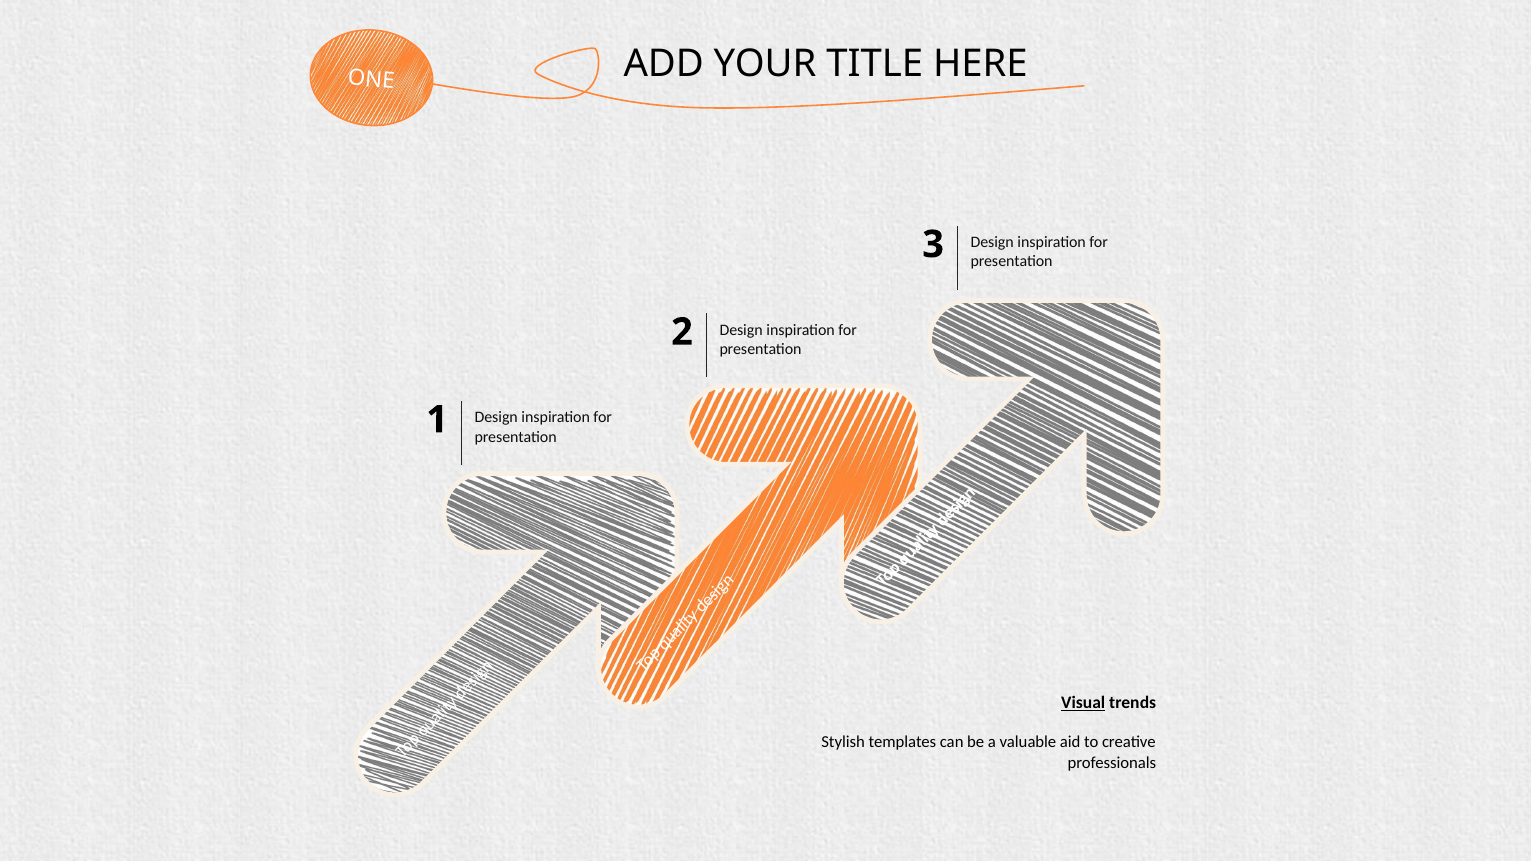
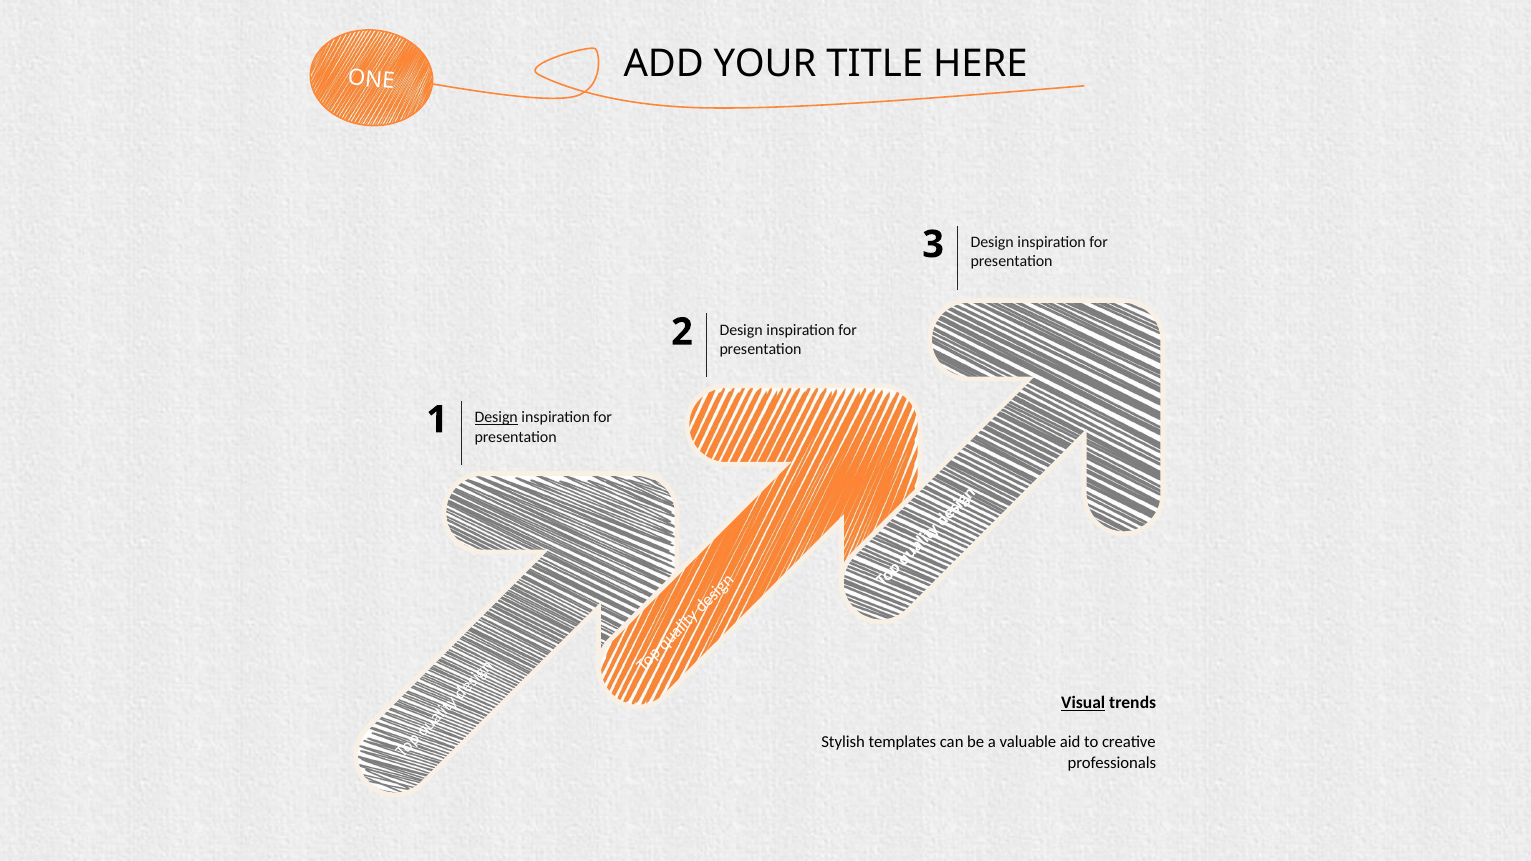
Design underline: none -> present (496, 418)
